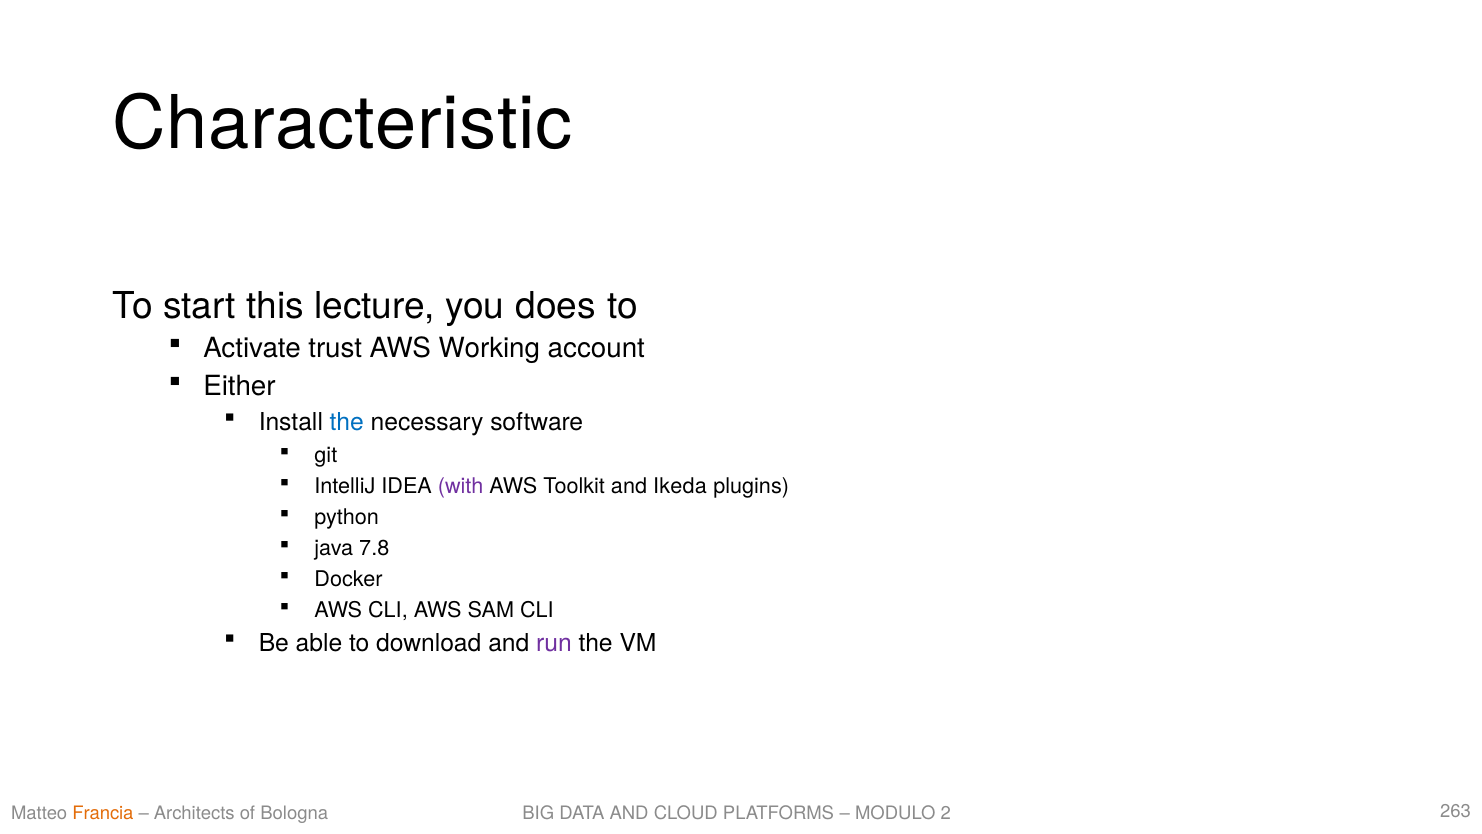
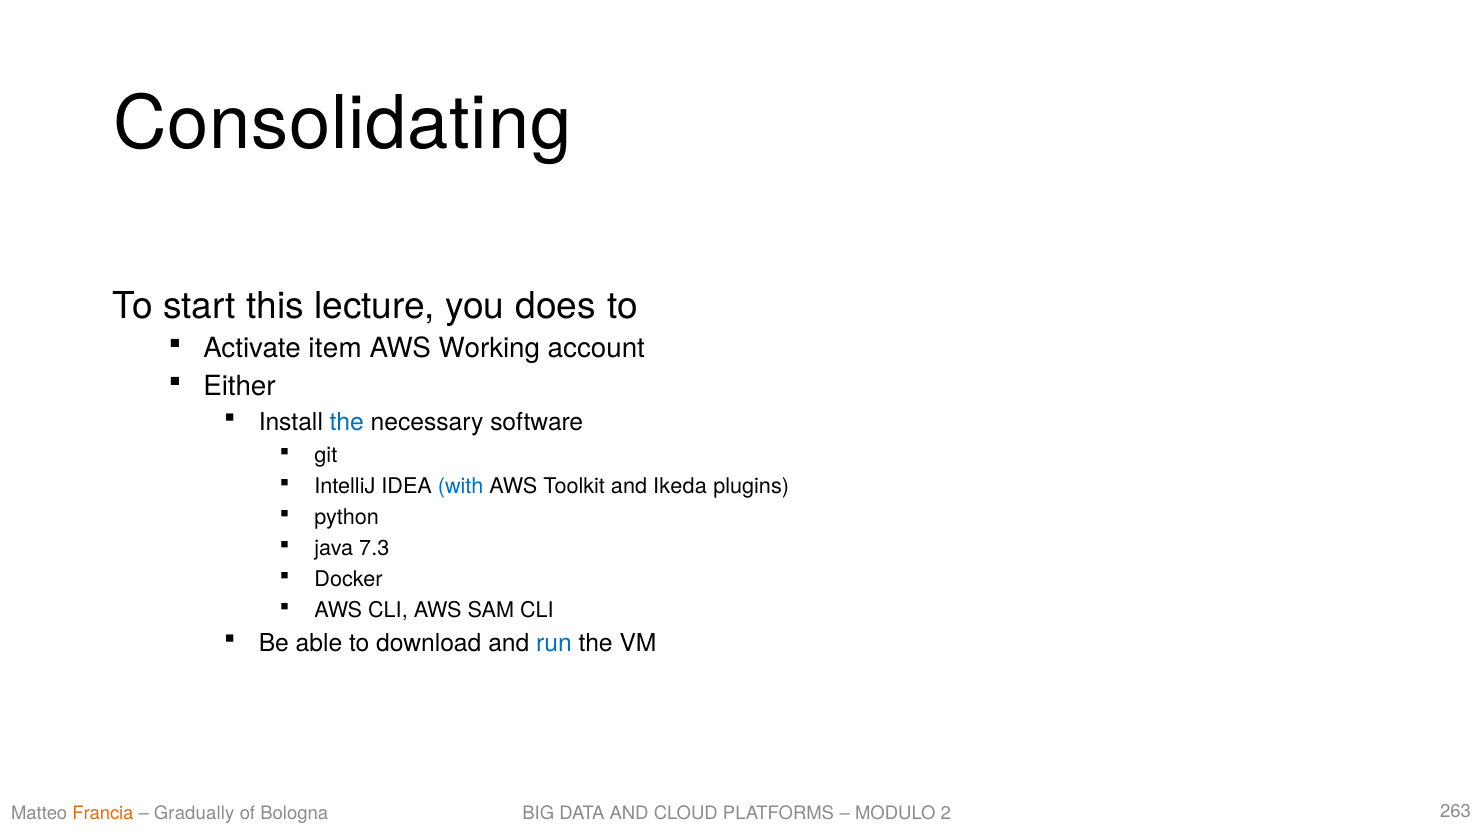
Characteristic: Characteristic -> Consolidating (342, 124)
trust: trust -> item (335, 348)
with colour: purple -> blue (461, 486)
7.8: 7.8 -> 7.3 (374, 548)
run colour: purple -> blue (554, 643)
Architects: Architects -> Gradually (194, 813)
